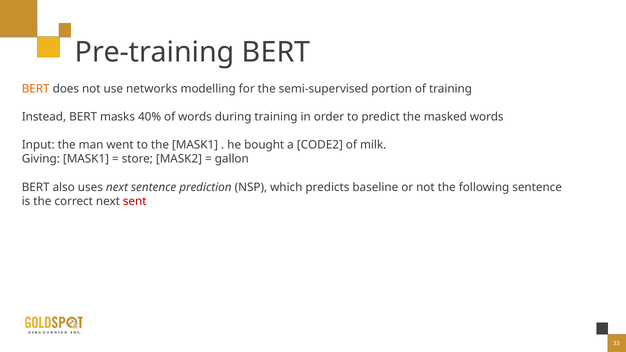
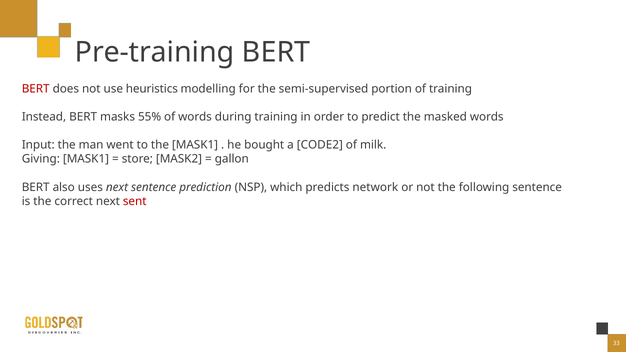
BERT colour: orange -> red (36, 89)
networks: networks -> heuristics (152, 89)
40%: 40% -> 55% (150, 117)
baseline: baseline -> network (375, 187)
